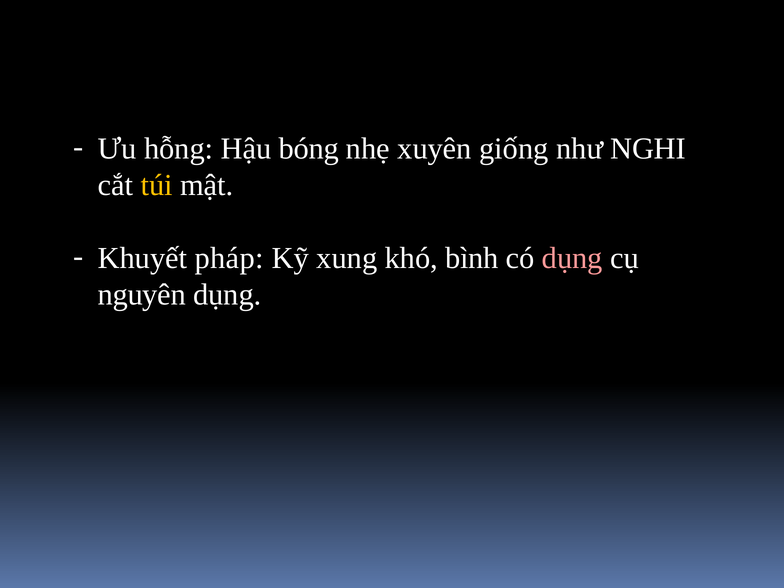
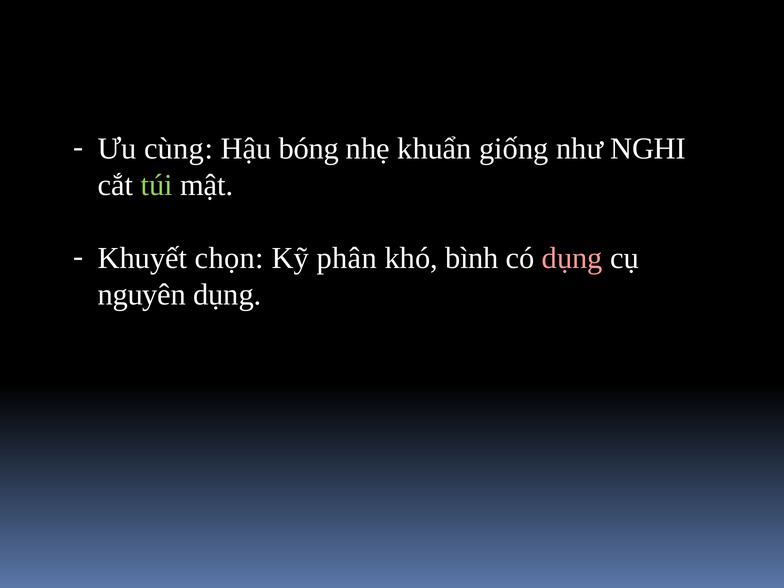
hỗng: hỗng -> cùng (178, 148)
xuyên: xuyên -> khuẩn (435, 148)
túi colour: yellow -> light green (157, 185)
pháp: pháp -> chọn (229, 258)
xung: xung -> phân (347, 258)
